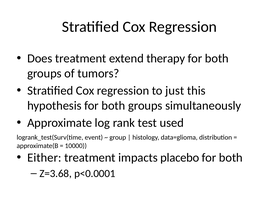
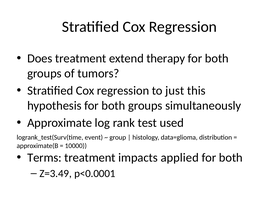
Either: Either -> Terms (44, 158)
placebo: placebo -> applied (180, 158)
Z=3.68: Z=3.68 -> Z=3.49 (56, 174)
